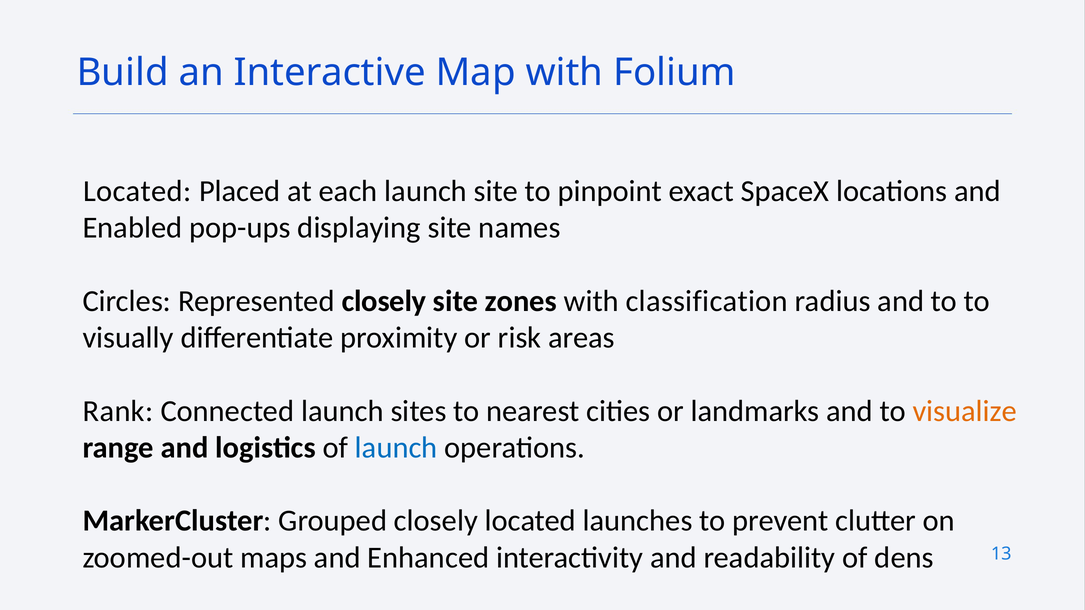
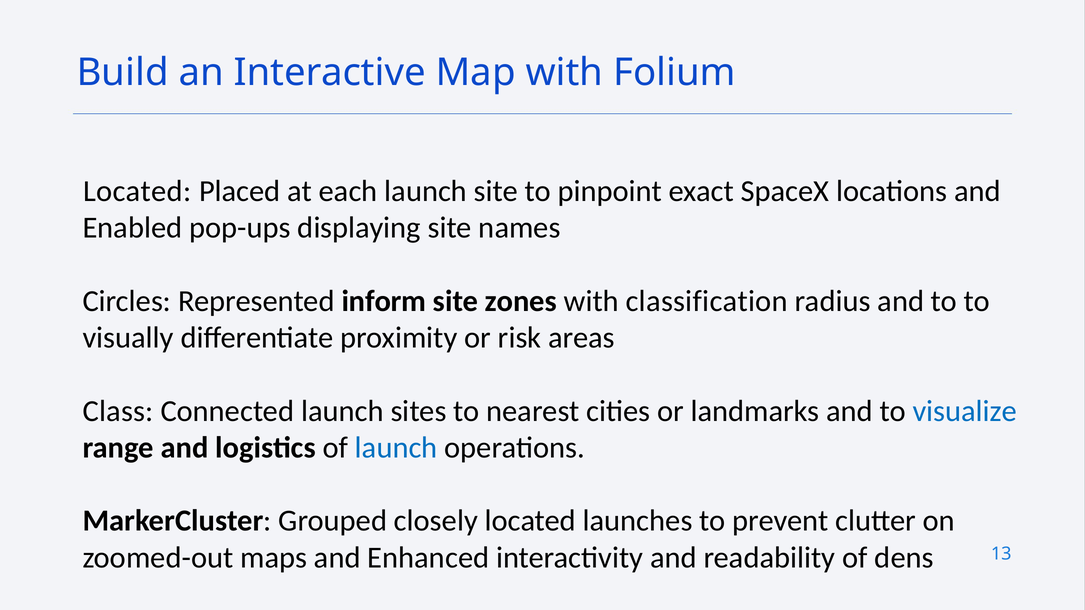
Represented closely: closely -> inform (384, 301)
Rank: Rank -> Class (118, 411)
visualize colour: orange -> blue (965, 411)
